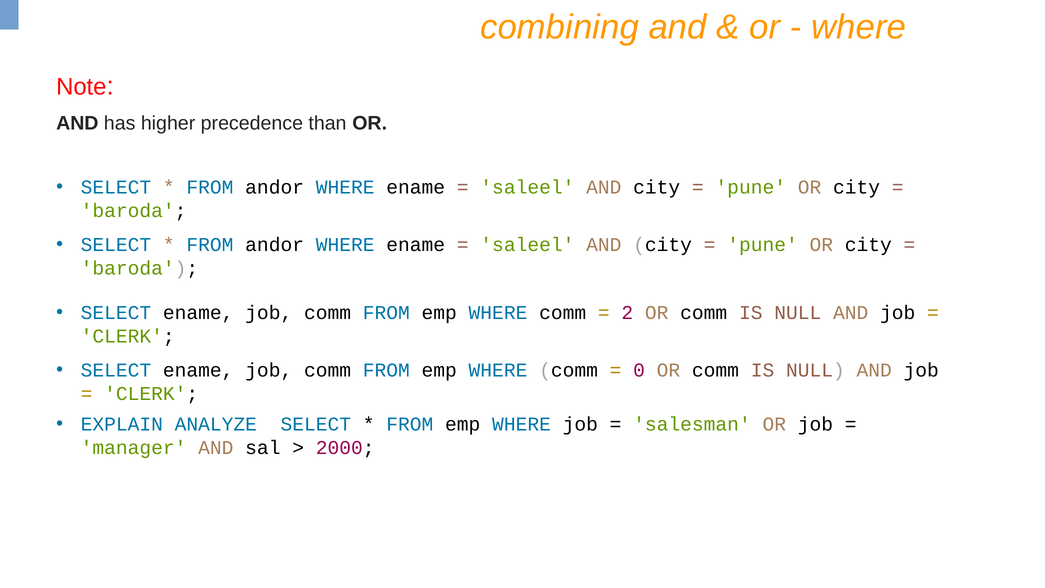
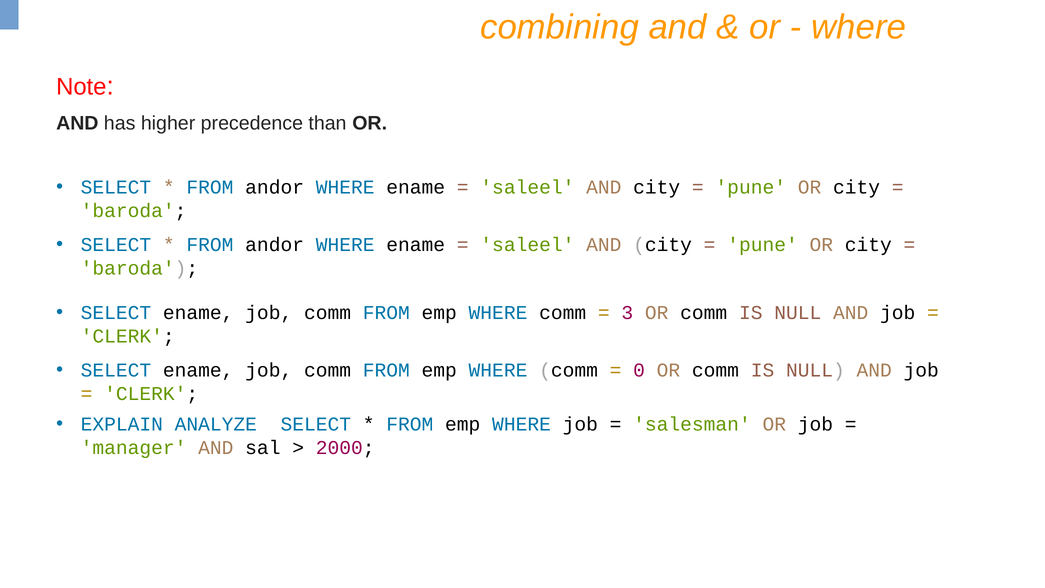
2: 2 -> 3 (627, 313)
